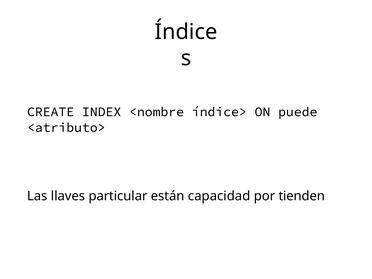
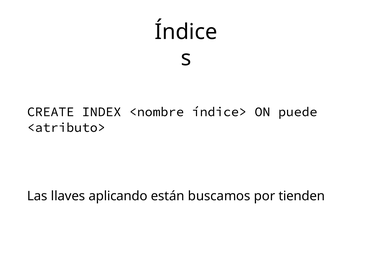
particular: particular -> aplicando (118, 196)
capacidad: capacidad -> buscamos (219, 196)
